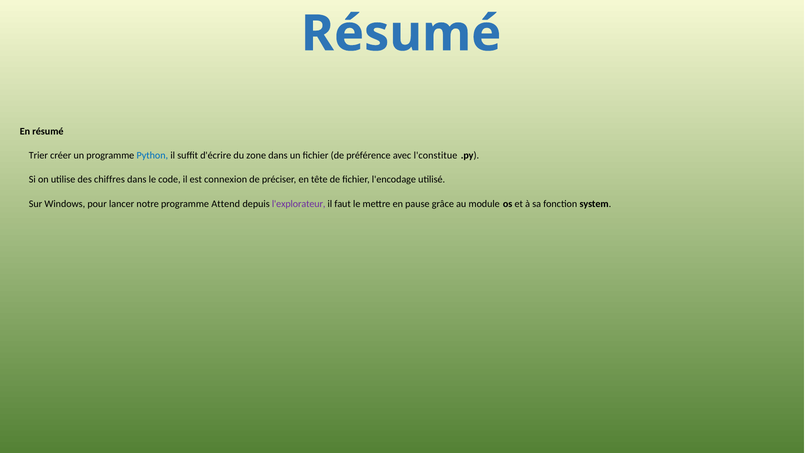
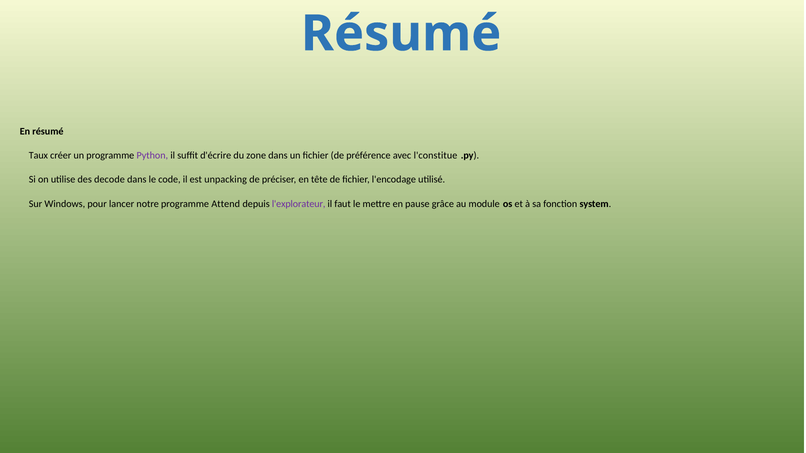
Trier: Trier -> Taux (38, 156)
Python colour: blue -> purple (152, 156)
chiffres: chiffres -> decode (109, 180)
connexion: connexion -> unpacking (226, 180)
